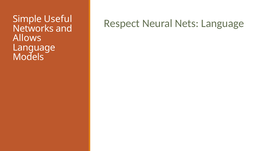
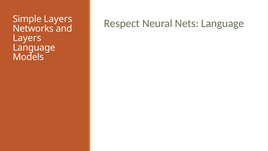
Simple Useful: Useful -> Layers (58, 19)
Allows: Allows -> Layers (27, 38)
